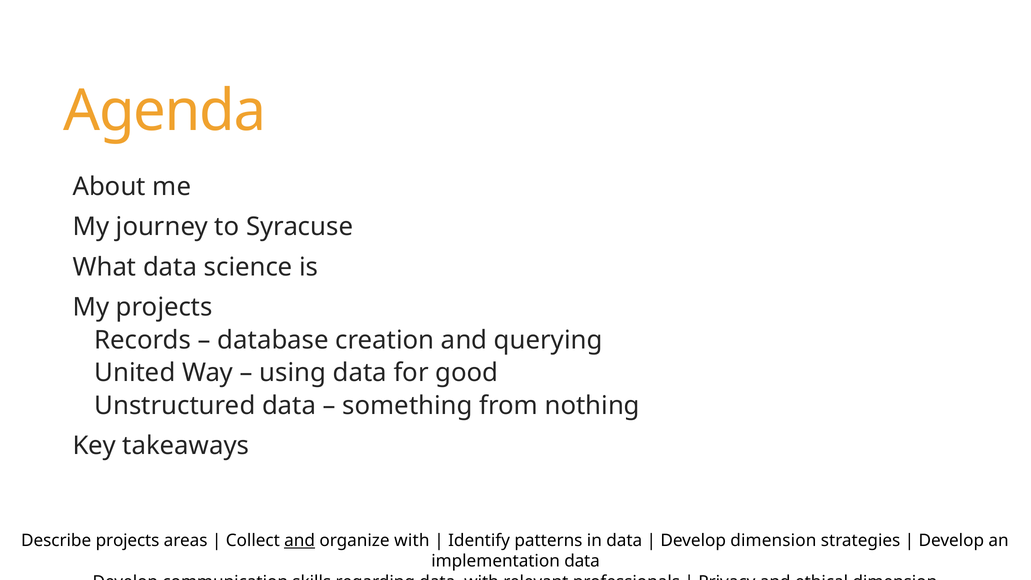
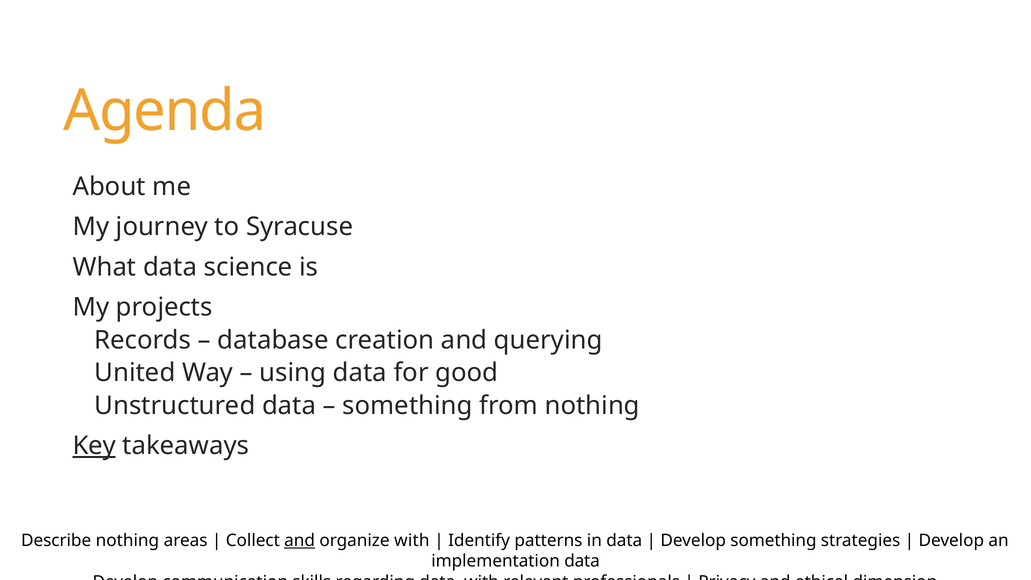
Key underline: none -> present (94, 446)
Describe projects: projects -> nothing (127, 541)
Develop dimension: dimension -> something (773, 541)
